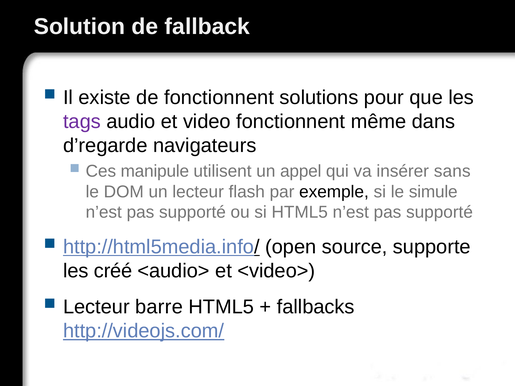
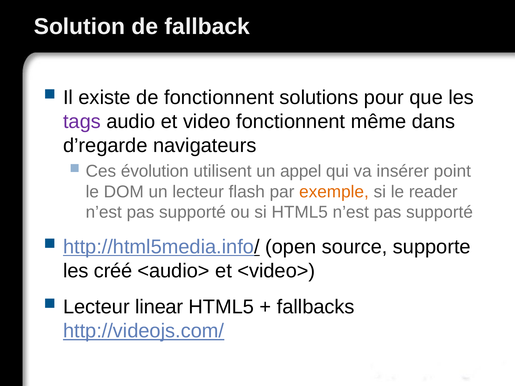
manipule: manipule -> évolution (155, 171)
sans: sans -> point (452, 171)
exemple colour: black -> orange (334, 192)
simule: simule -> reader (433, 192)
barre: barre -> linear (159, 307)
